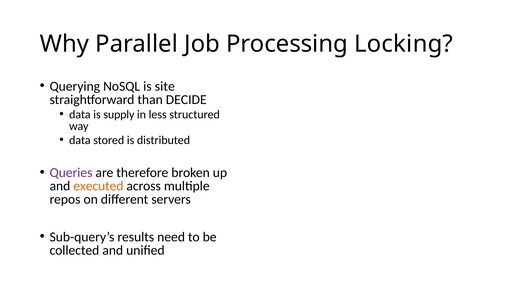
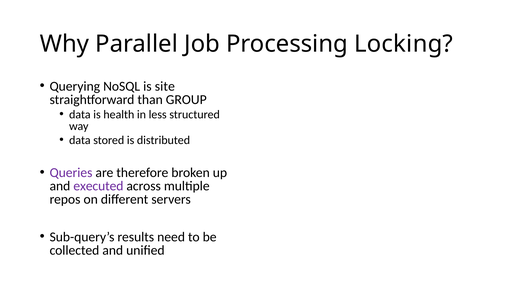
DECIDE: DECIDE -> GROUP (186, 99)
supply: supply -> health (119, 114)
executed colour: orange -> purple (98, 186)
